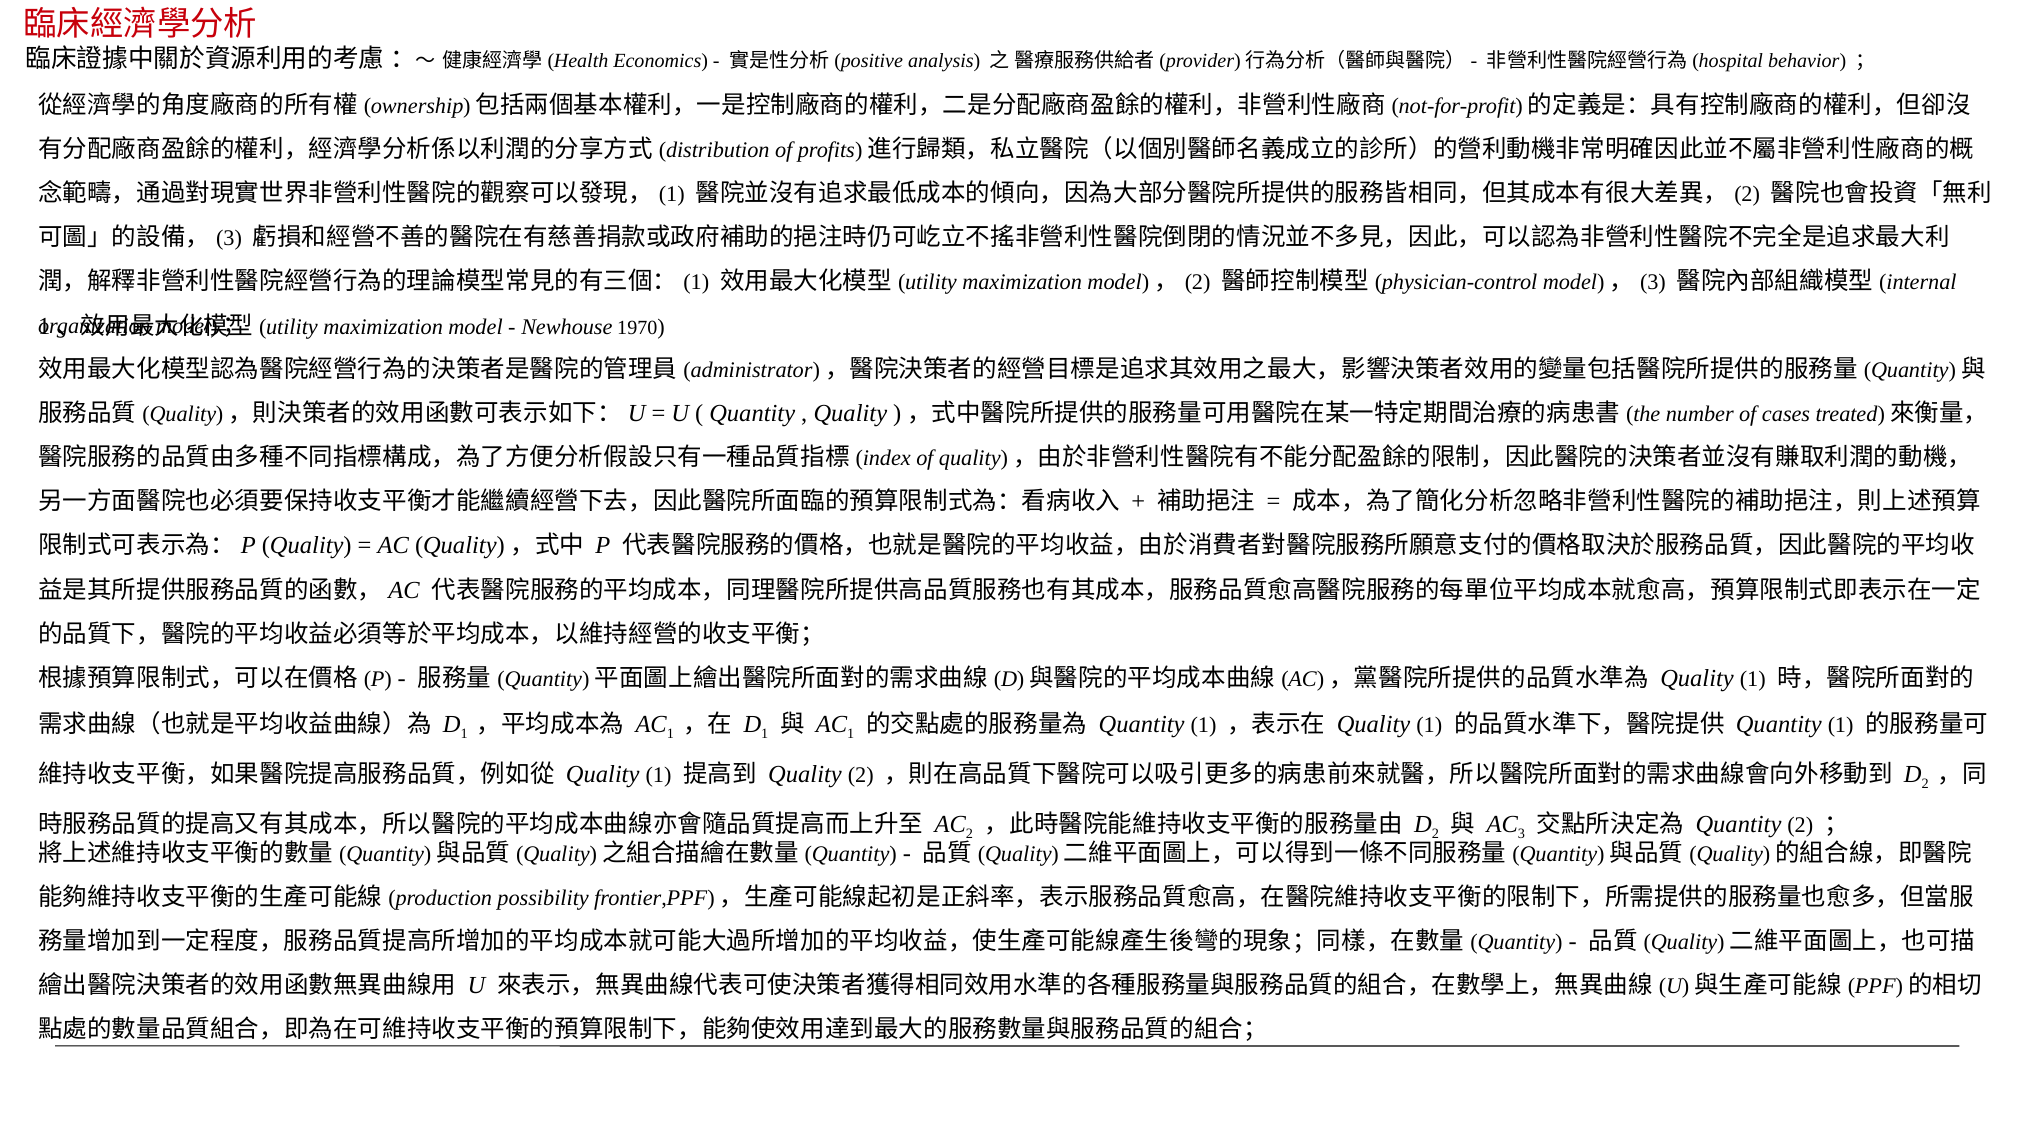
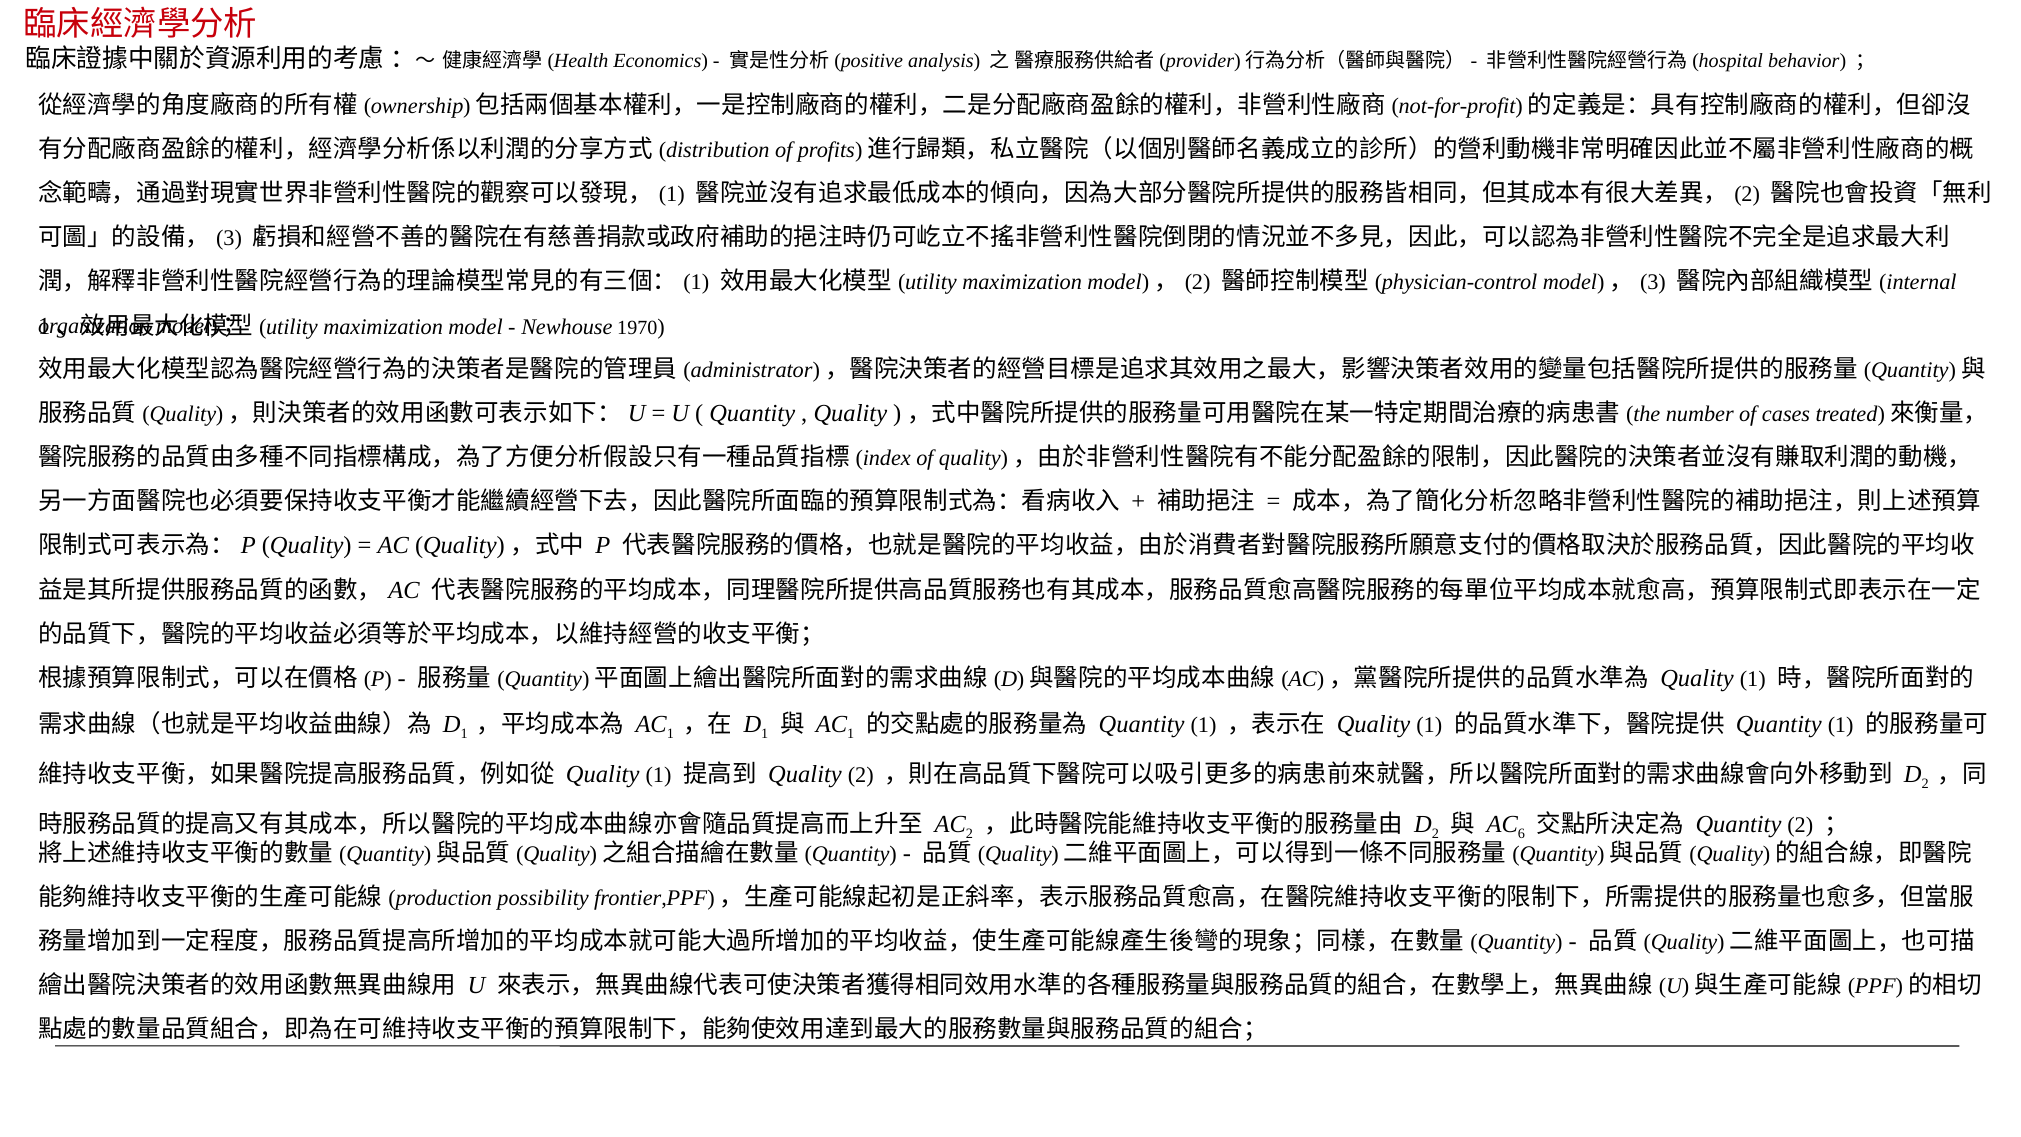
3: 3 -> 6 (1521, 834)
